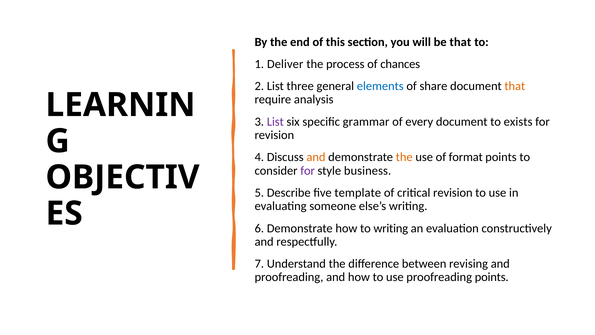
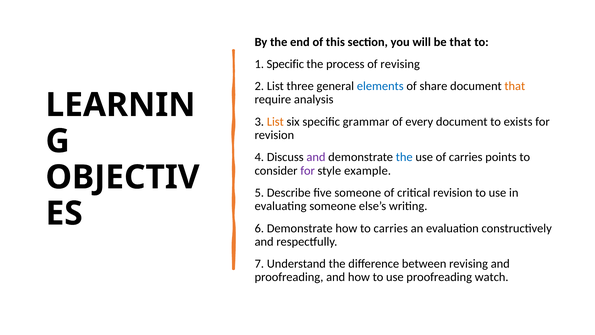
1 Deliver: Deliver -> Specific (285, 64)
of chances: chances -> revising (400, 64)
List colour: purple -> orange (275, 122)
and colour: orange -> purple (316, 157)
the colour: orange -> blue (404, 157)
of format: format -> carries (466, 157)
business: business -> example (368, 170)
five template: template -> someone (358, 193)
to writing: writing -> carries (391, 228)
proofreading points: points -> watch (492, 277)
